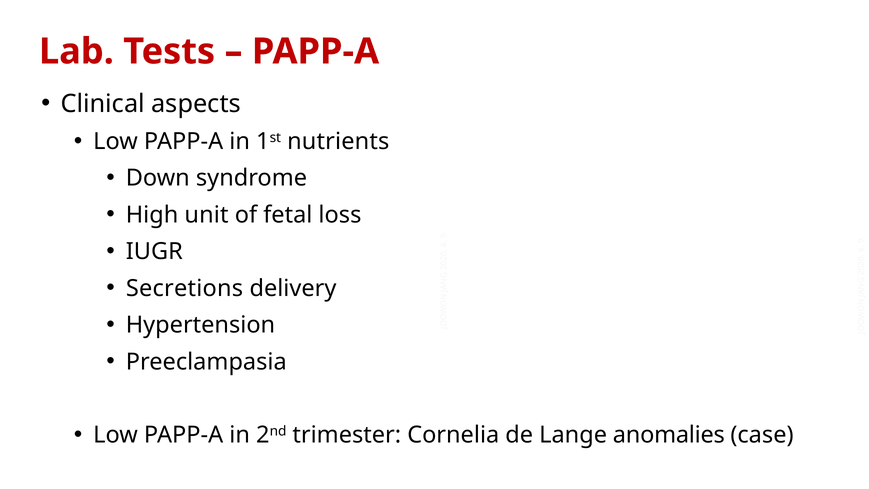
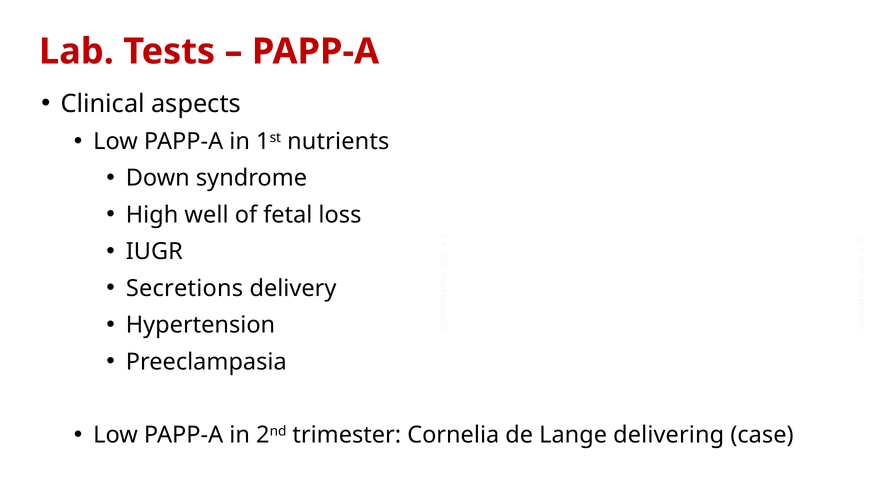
unit: unit -> well (207, 215)
anomalies: anomalies -> delivering (669, 435)
